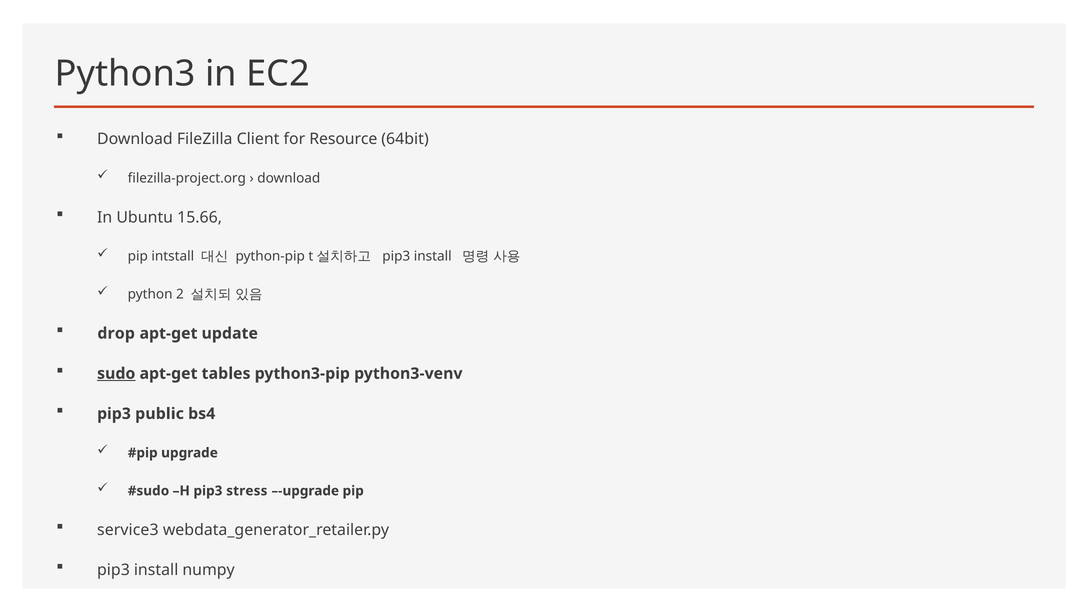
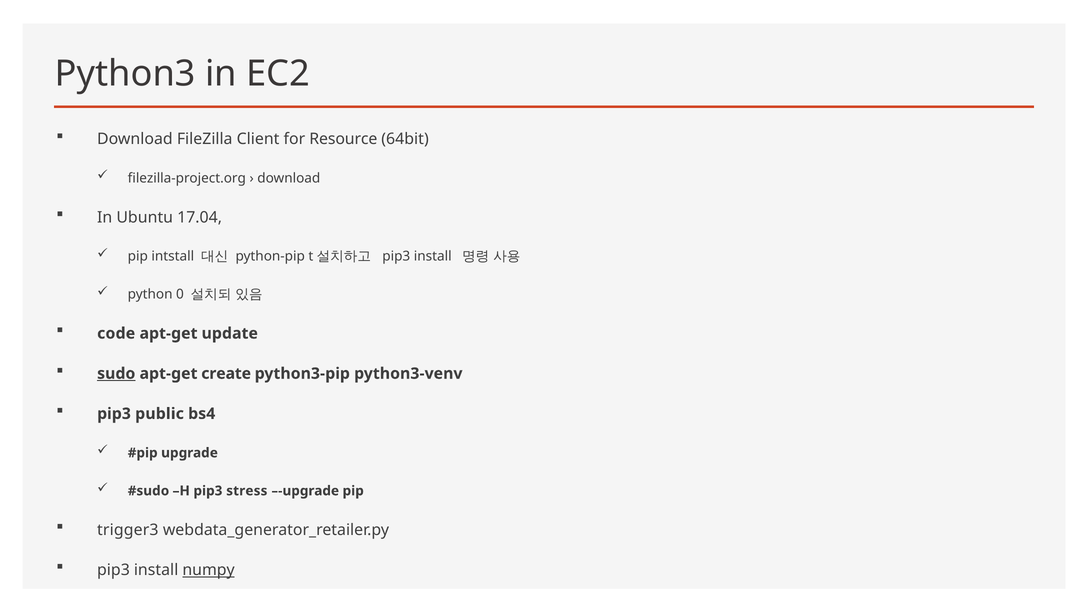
15.66: 15.66 -> 17.04 (200, 217)
2: 2 -> 0 (180, 294)
drop: drop -> code (116, 333)
tables: tables -> create (226, 374)
service3: service3 -> trigger3 (128, 530)
numpy underline: none -> present (209, 570)
